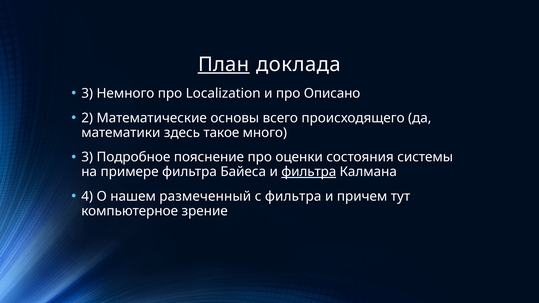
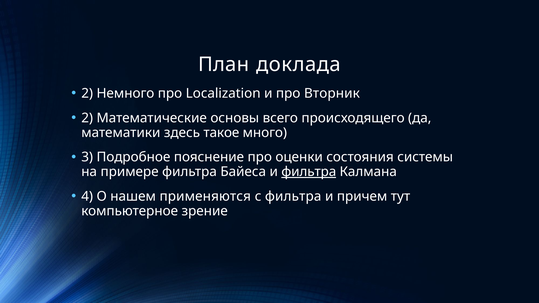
План underline: present -> none (224, 64)
3: 3 -> 2 (87, 93)
Описано: Описано -> Вторник (332, 93)
размеченный: размеченный -> применяются (205, 197)
